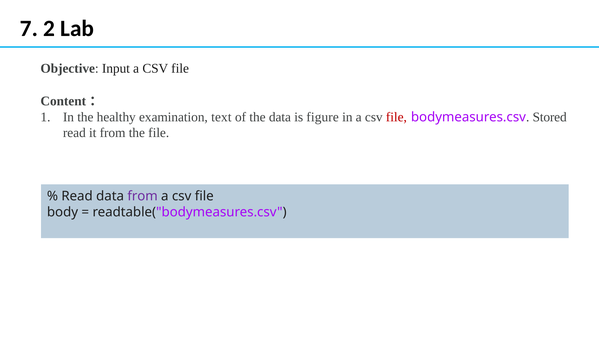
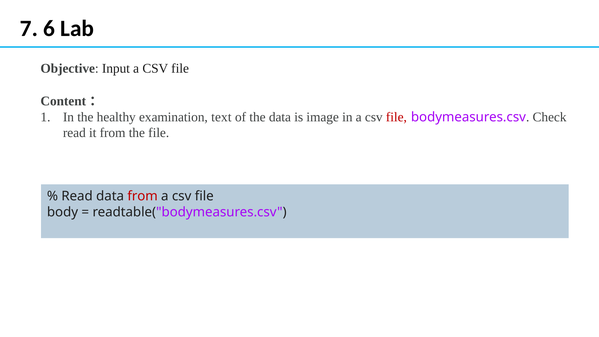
2: 2 -> 6 (49, 29)
figure: figure -> image (323, 117)
Stored: Stored -> Check (550, 117)
from colour: purple -> red (143, 196)
